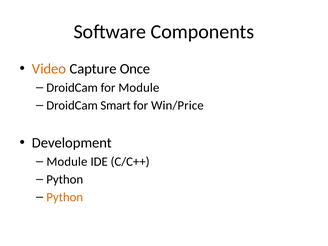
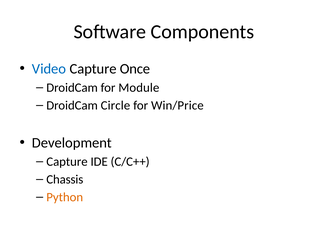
Video colour: orange -> blue (49, 69)
Smart: Smart -> Circle (115, 105)
Module: Module -> Capture (67, 162)
Python: Python -> Chassis (65, 179)
